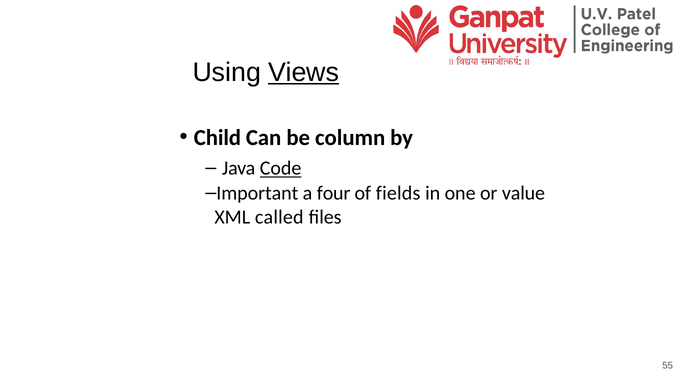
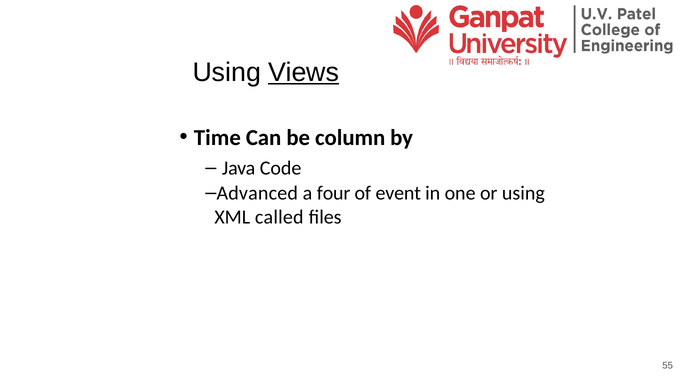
Child: Child -> Time (217, 137)
Code underline: present -> none (281, 168)
Important: Important -> Advanced (257, 193)
fields: fields -> event (398, 193)
or value: value -> using (523, 193)
